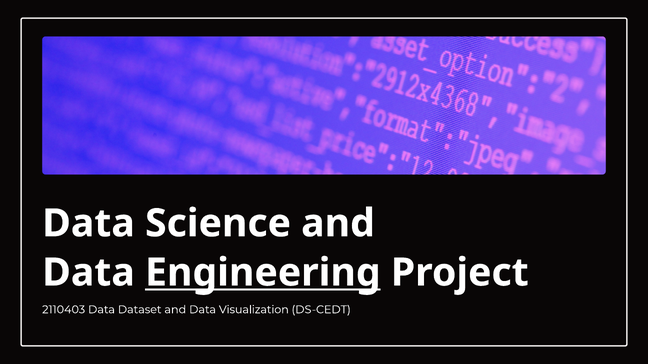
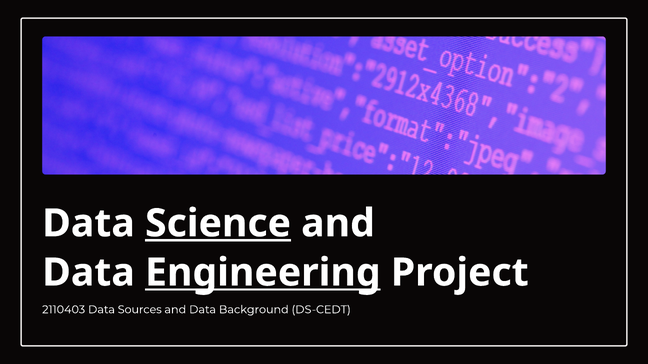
Science underline: none -> present (218, 224)
Dataset: Dataset -> Sources (140, 310)
Visualization: Visualization -> Background (254, 310)
